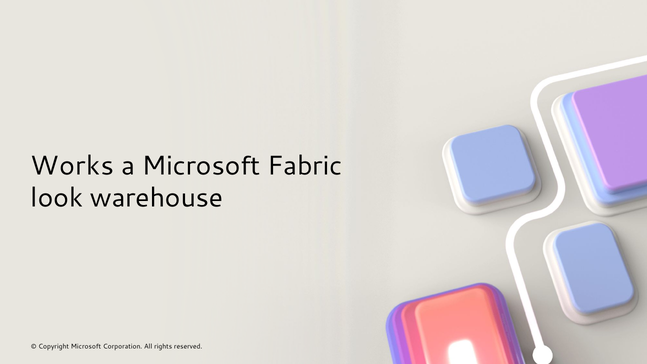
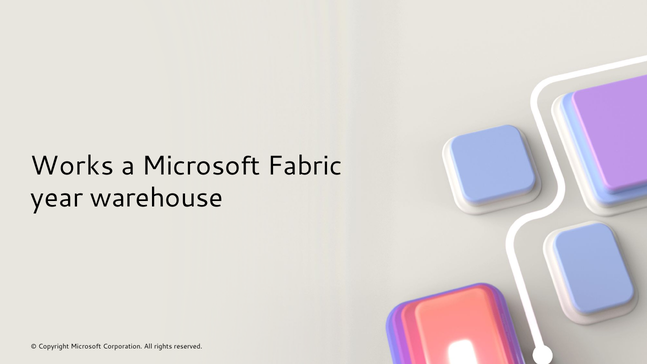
look: look -> year (57, 198)
